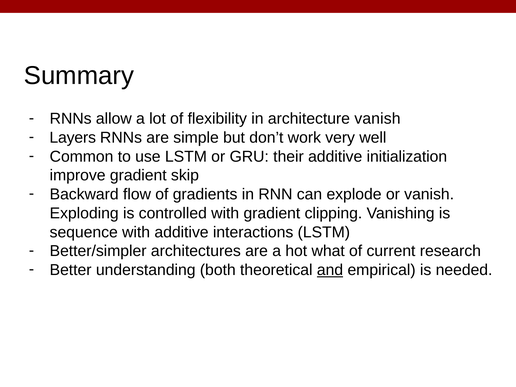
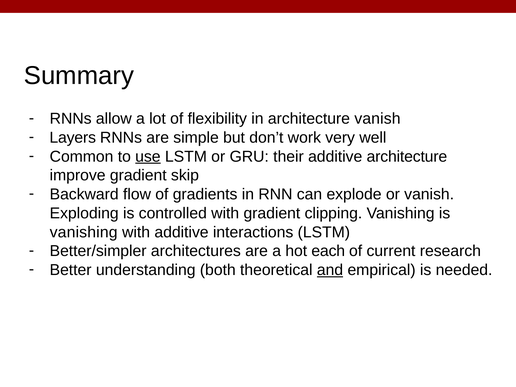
use underline: none -> present (148, 156)
additive initialization: initialization -> architecture (407, 156)
sequence: sequence -> vanishing (84, 232)
what: what -> each (328, 251)
